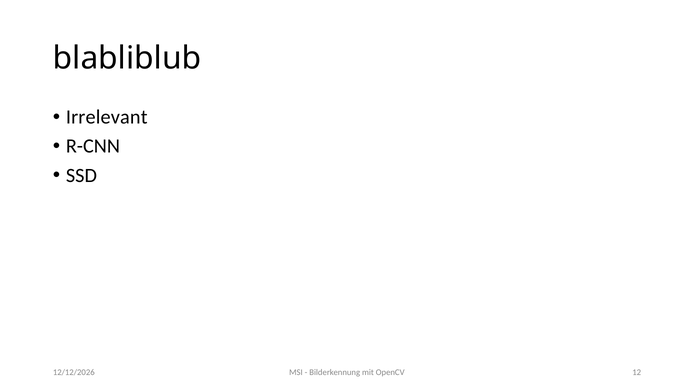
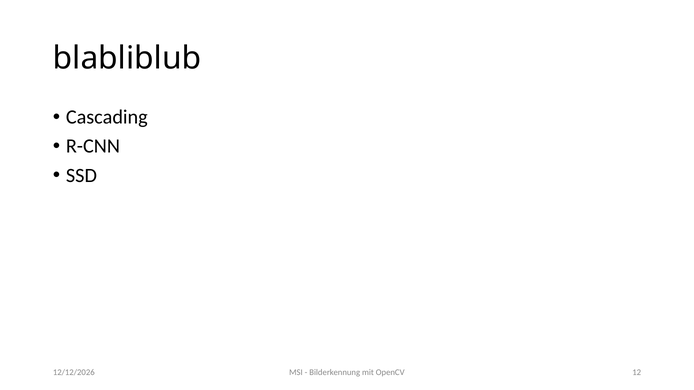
Irrelevant: Irrelevant -> Cascading (107, 117)
